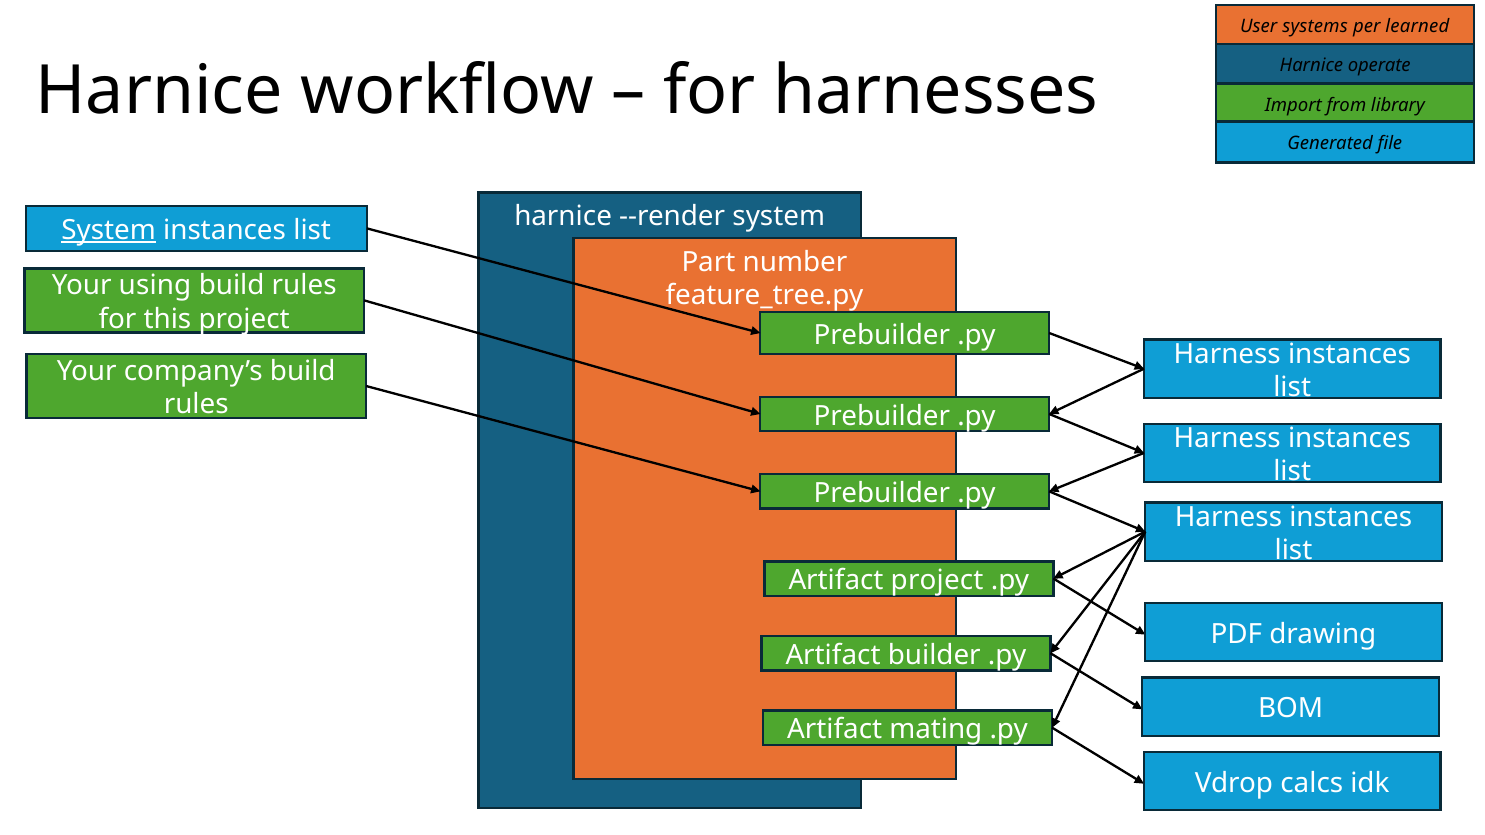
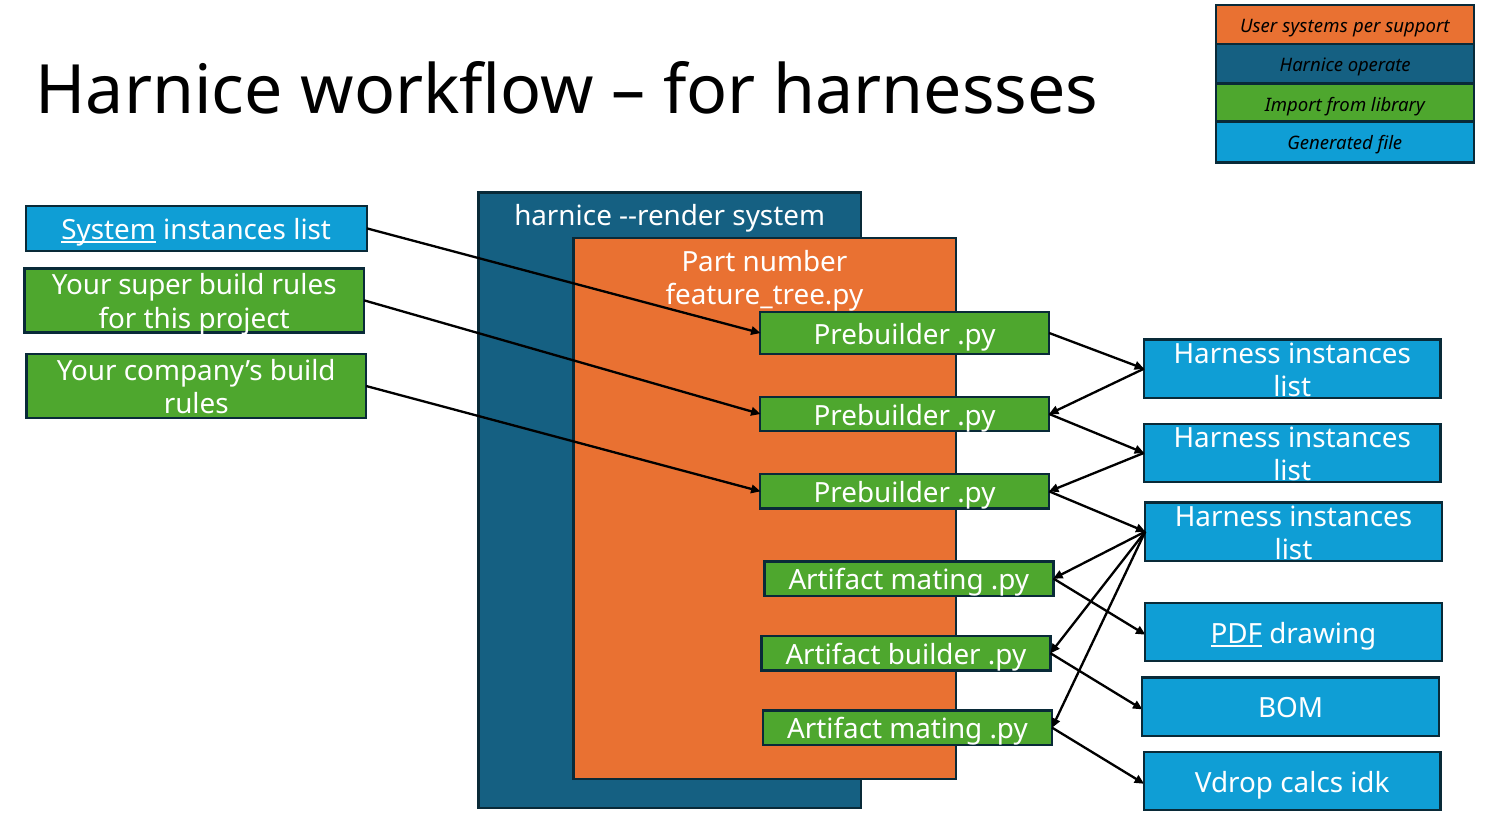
learned: learned -> support (1417, 27)
using: using -> super (155, 286)
project: project -> mating (937, 581)
PDF underline: none -> present (1236, 634)
